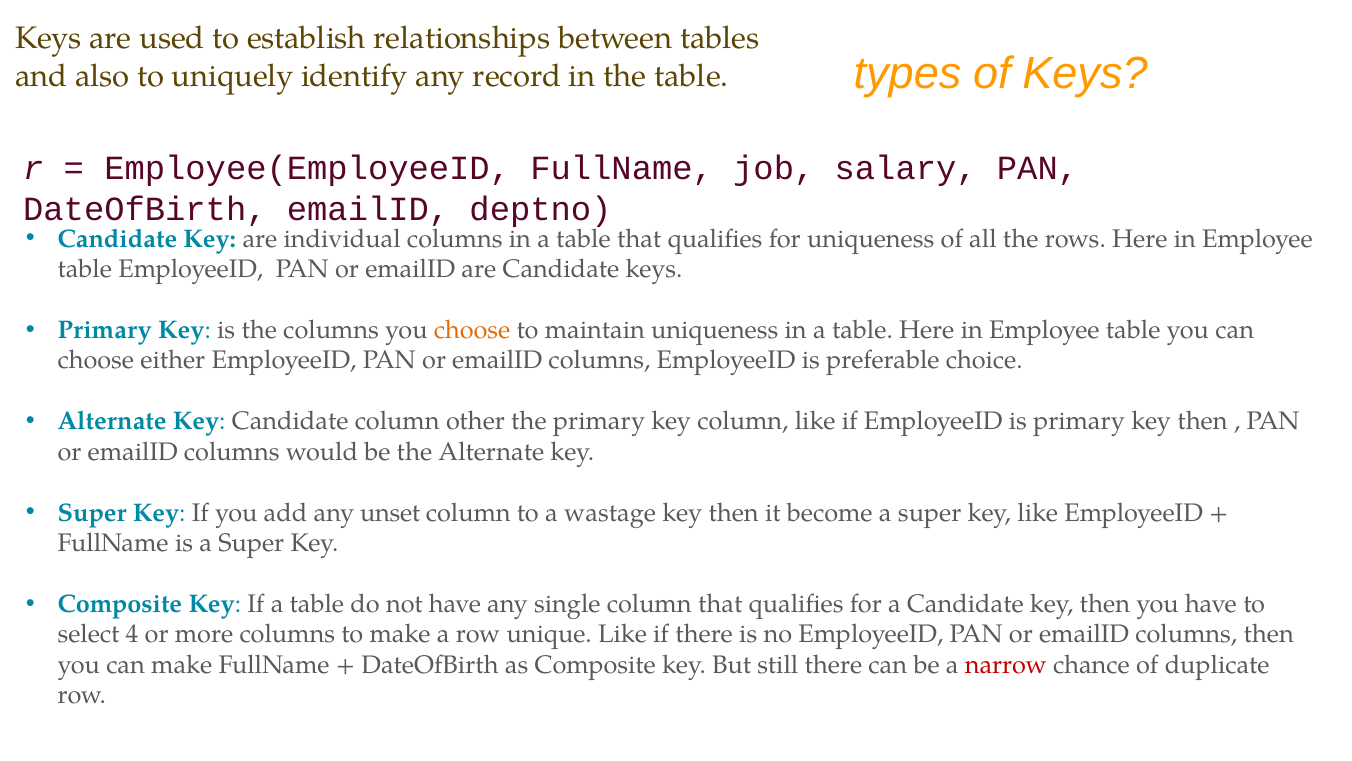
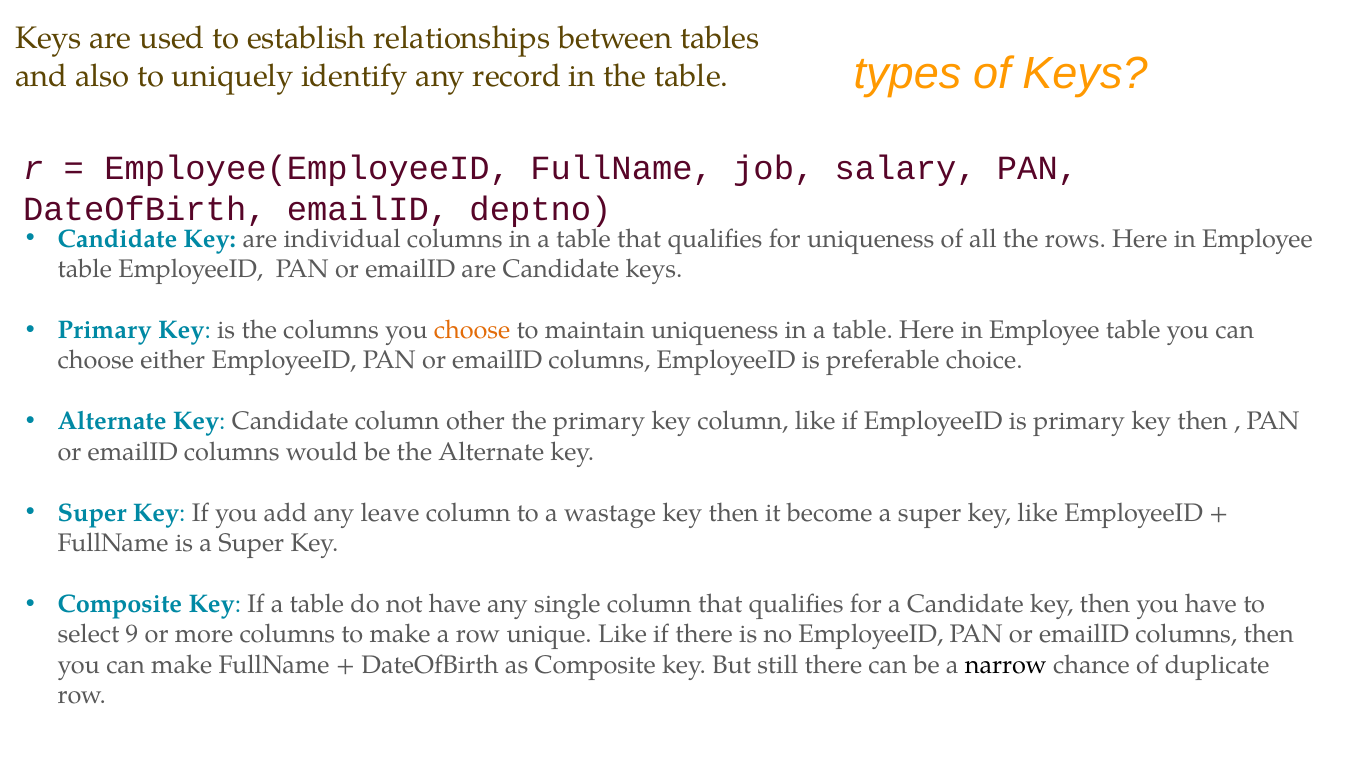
unset: unset -> leave (390, 512)
4: 4 -> 9 (132, 634)
narrow colour: red -> black (1006, 665)
